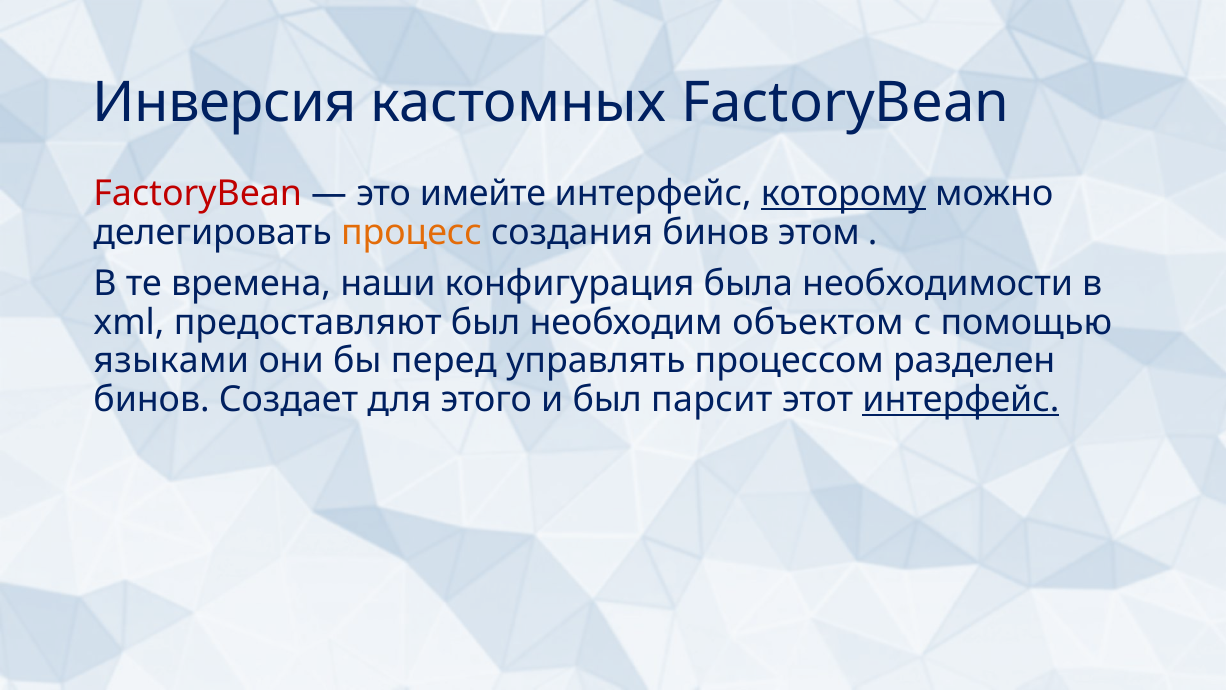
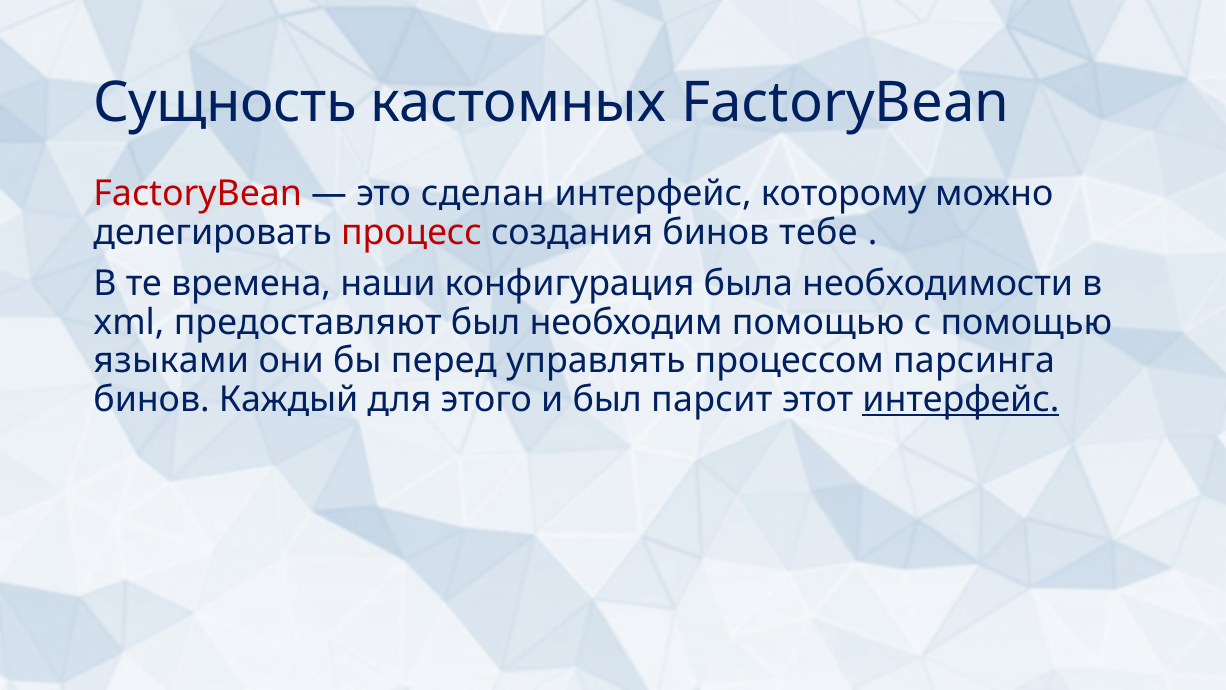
Инверсия: Инверсия -> Сущность (225, 103)
имейте: имейте -> сделан (483, 194)
которому underline: present -> none (844, 194)
процесс colour: orange -> red (412, 232)
этом: этом -> тебе (818, 232)
необходим объектом: объектом -> помощью (818, 322)
разделен: разделен -> парсинга (974, 361)
Создает: Создает -> Каждый (289, 399)
